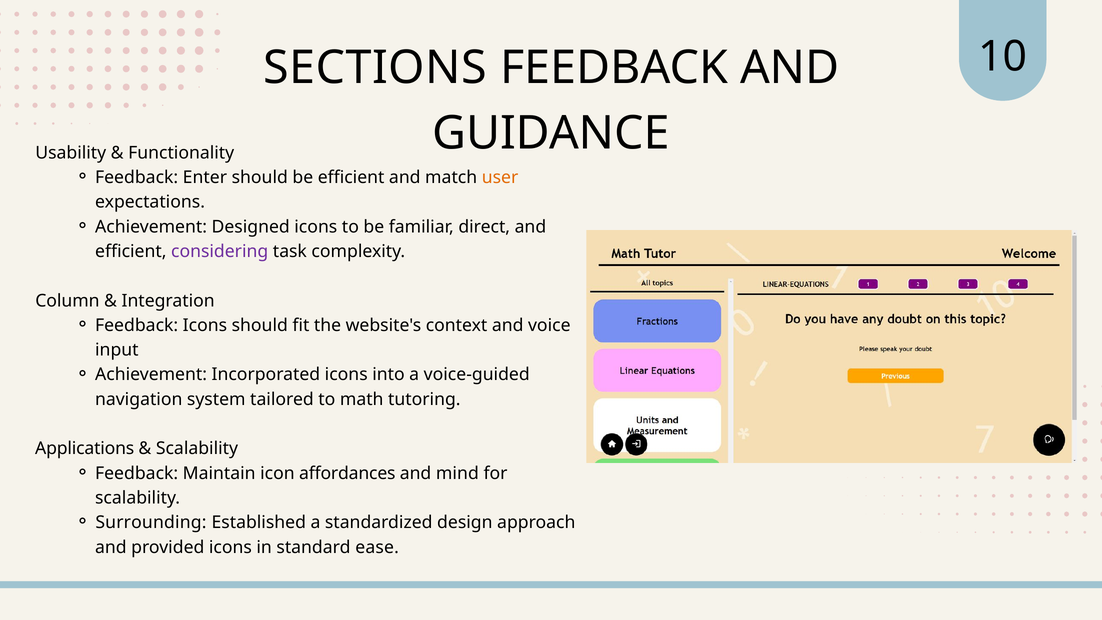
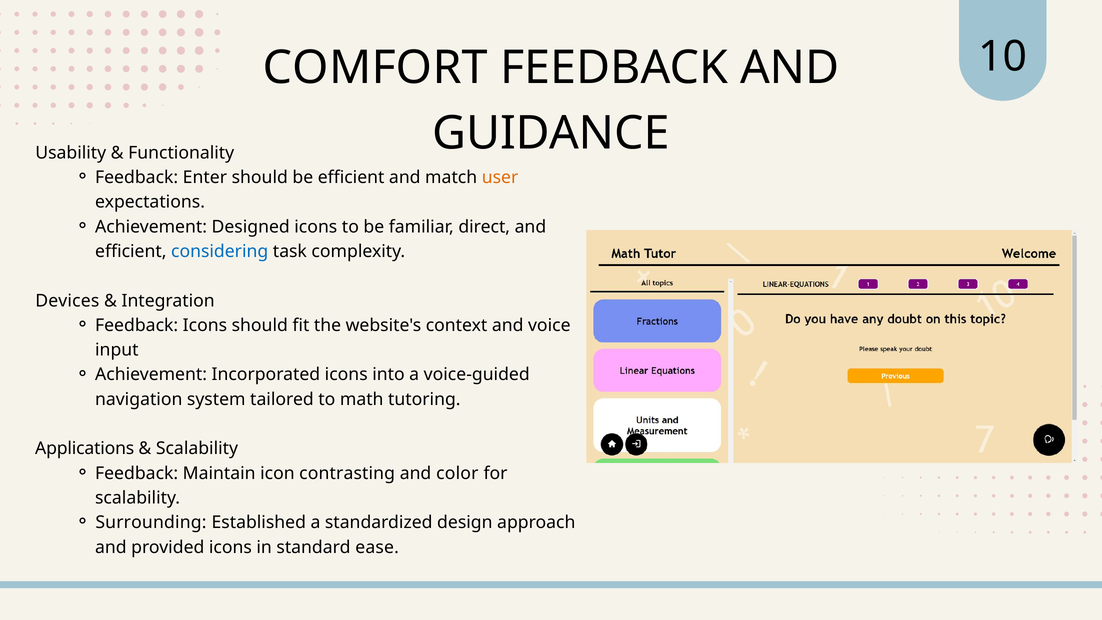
SECTIONS: SECTIONS -> COMFORT (375, 68)
considering colour: purple -> blue (220, 251)
Column: Column -> Devices (67, 301)
affordances: affordances -> contrasting (347, 473)
mind: mind -> color (457, 473)
